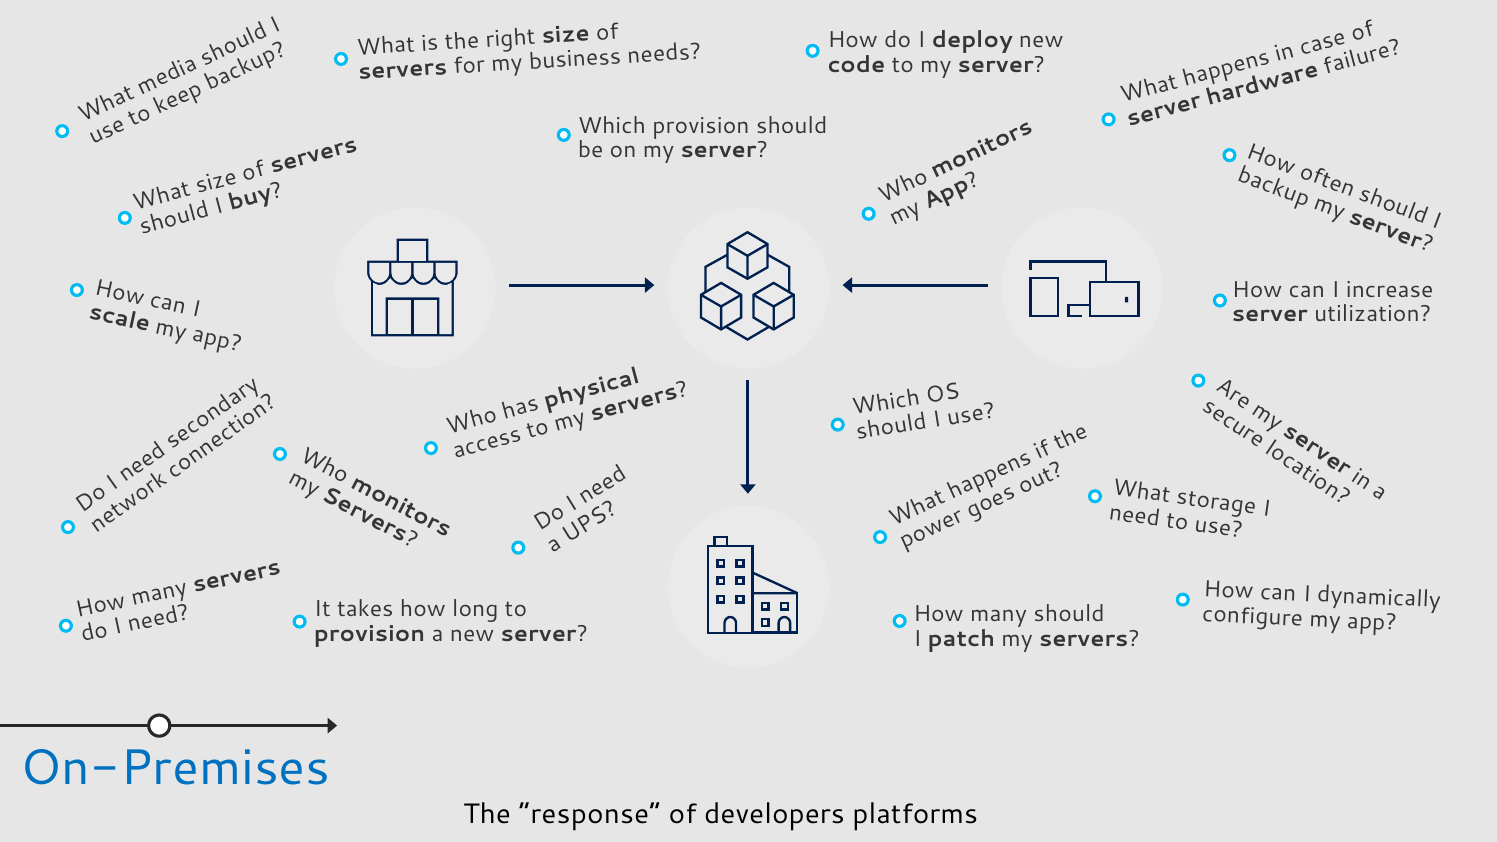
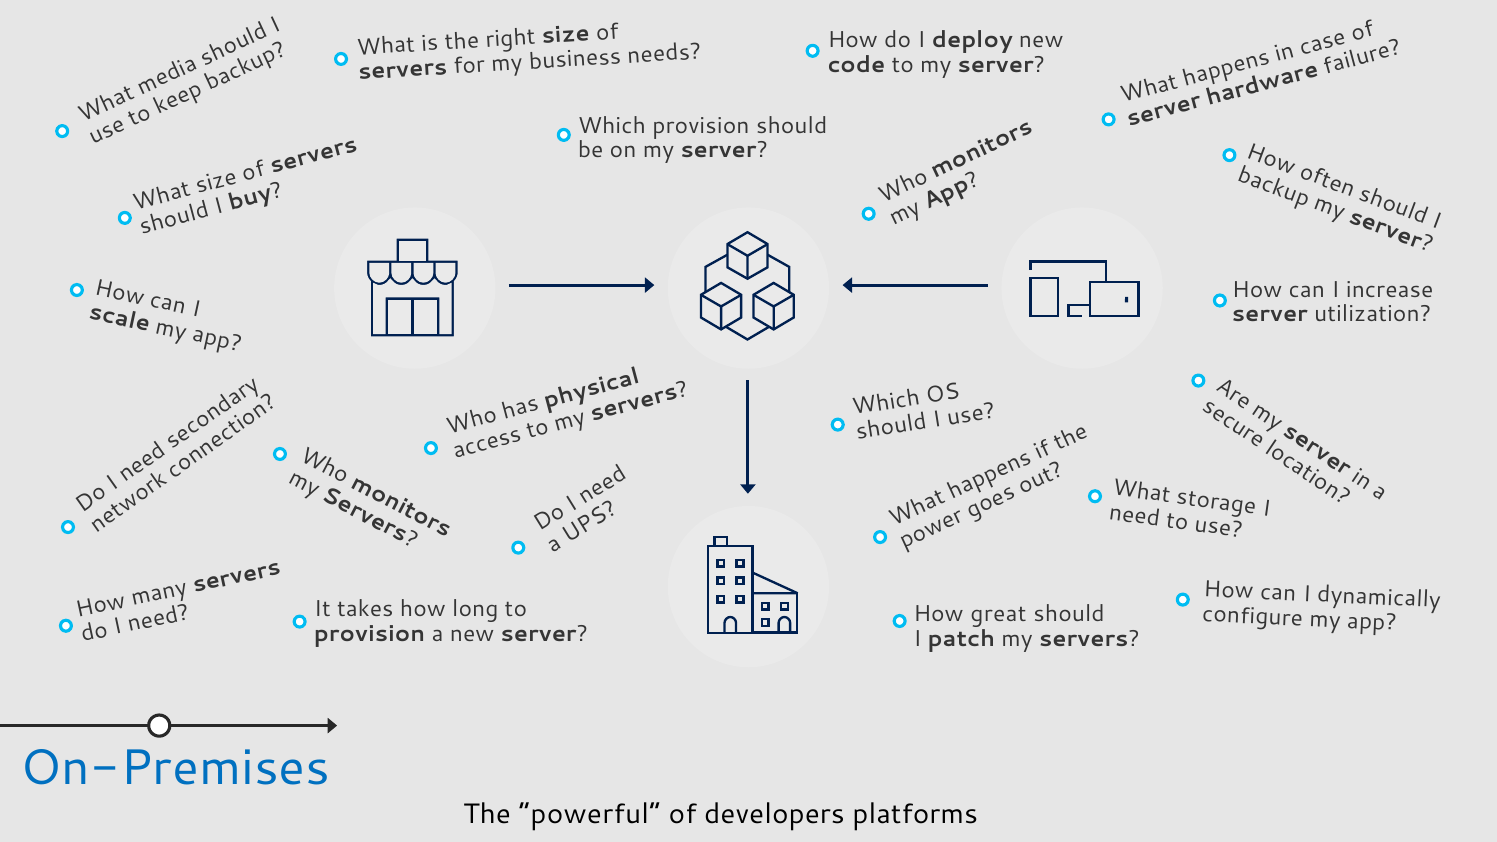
How many: many -> great (998, 614)
response: response -> powerful (590, 814)
